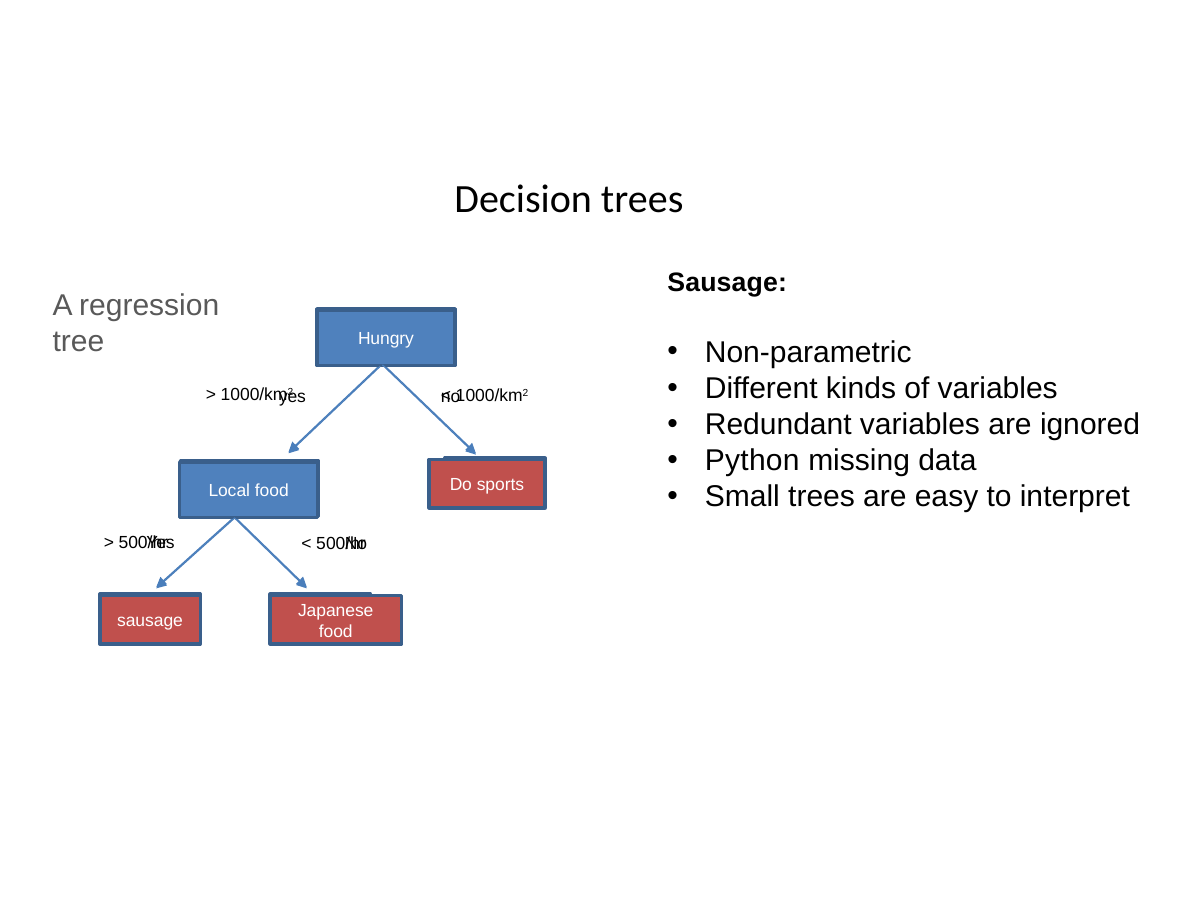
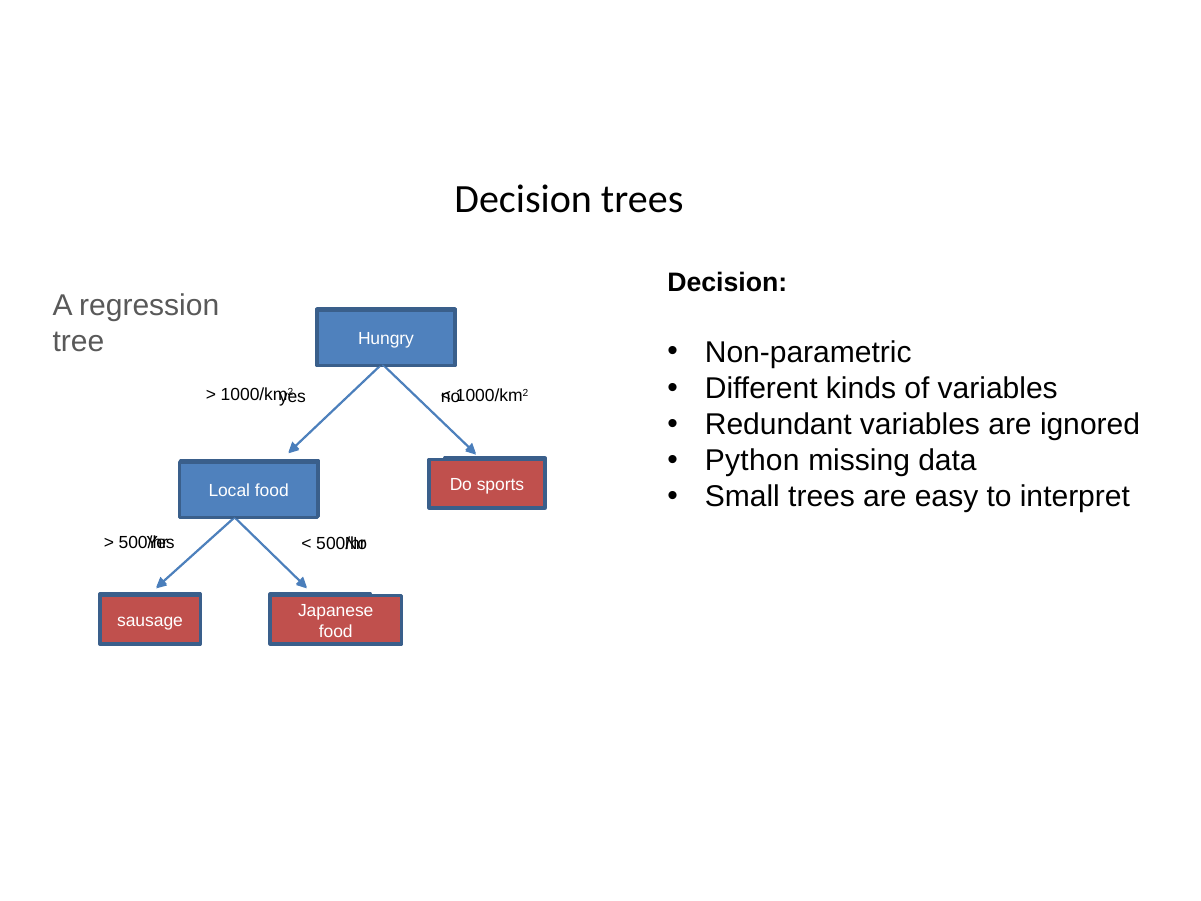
Sausage: Sausage -> Decision (727, 282)
